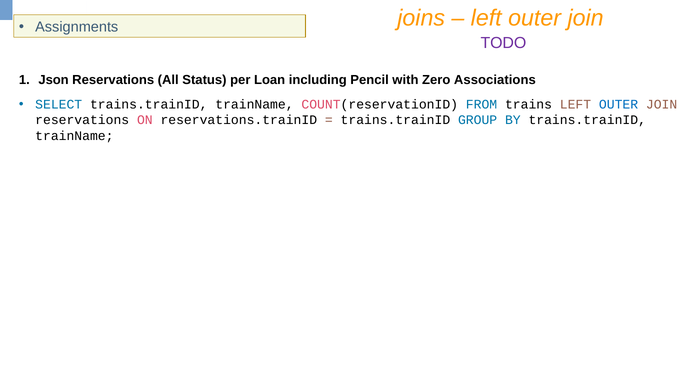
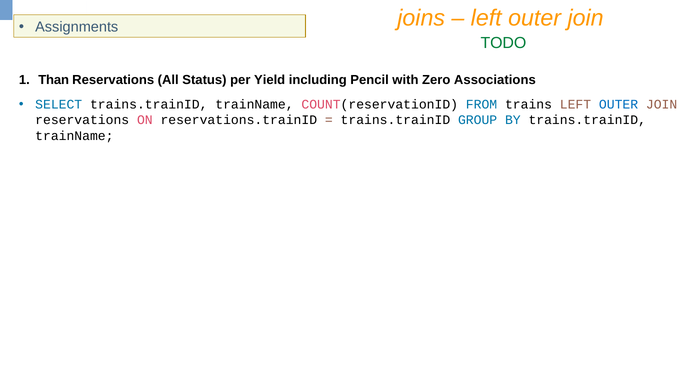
TODO colour: purple -> green (503, 43)
Json: Json -> Than (54, 80)
Loan: Loan -> Yield (270, 80)
